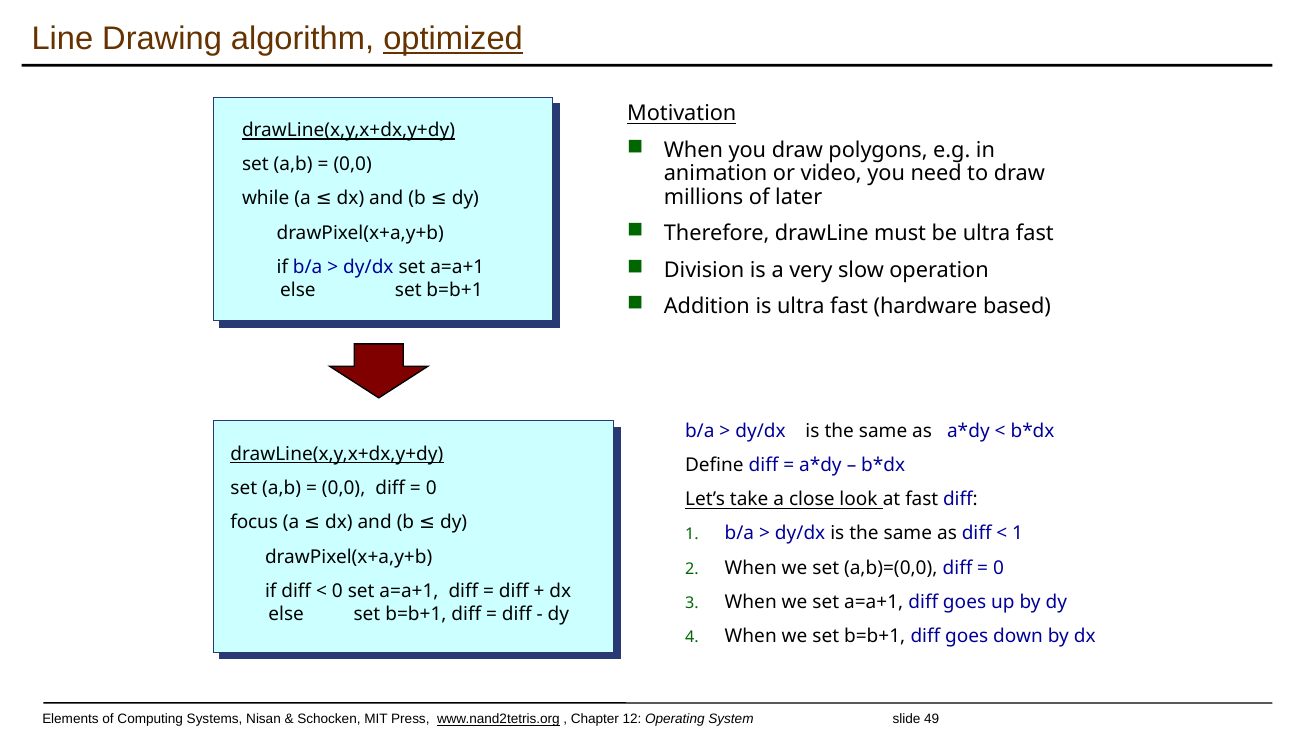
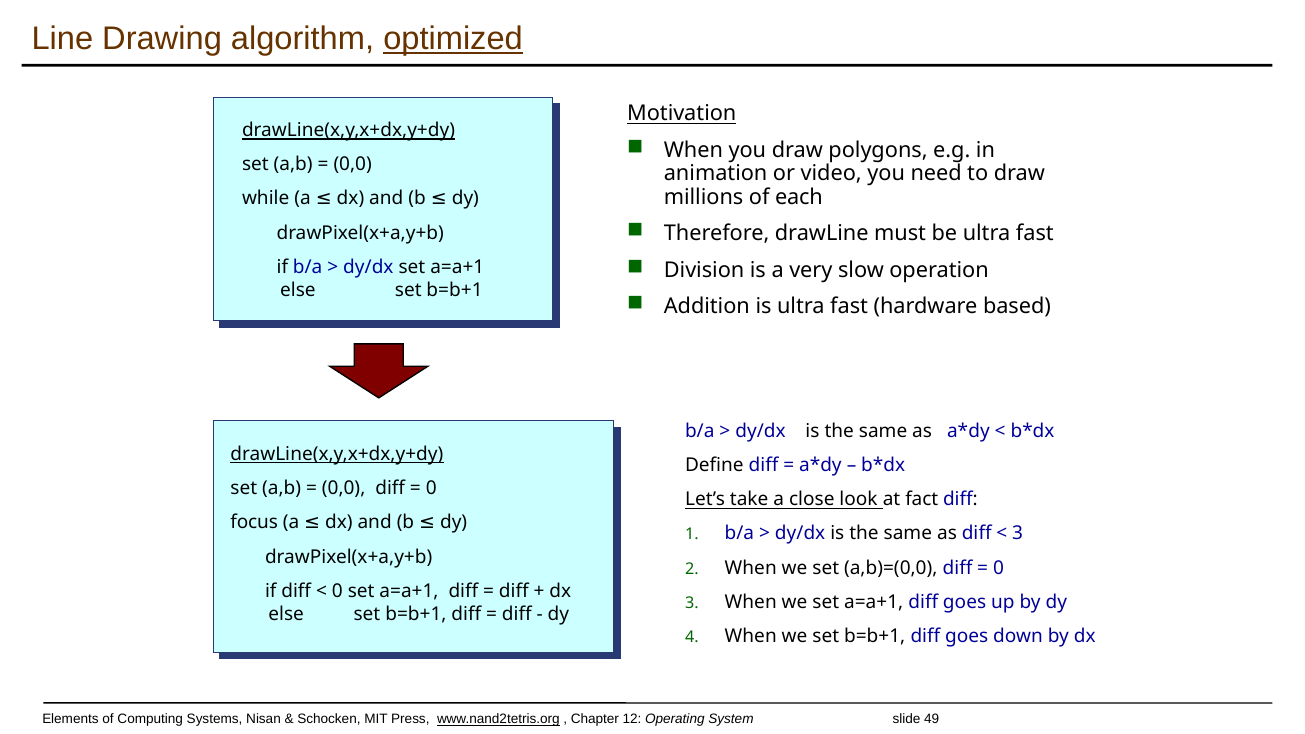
later: later -> each (799, 197)
at fast: fast -> fact (922, 499)
1: 1 -> 3 (1018, 534)
